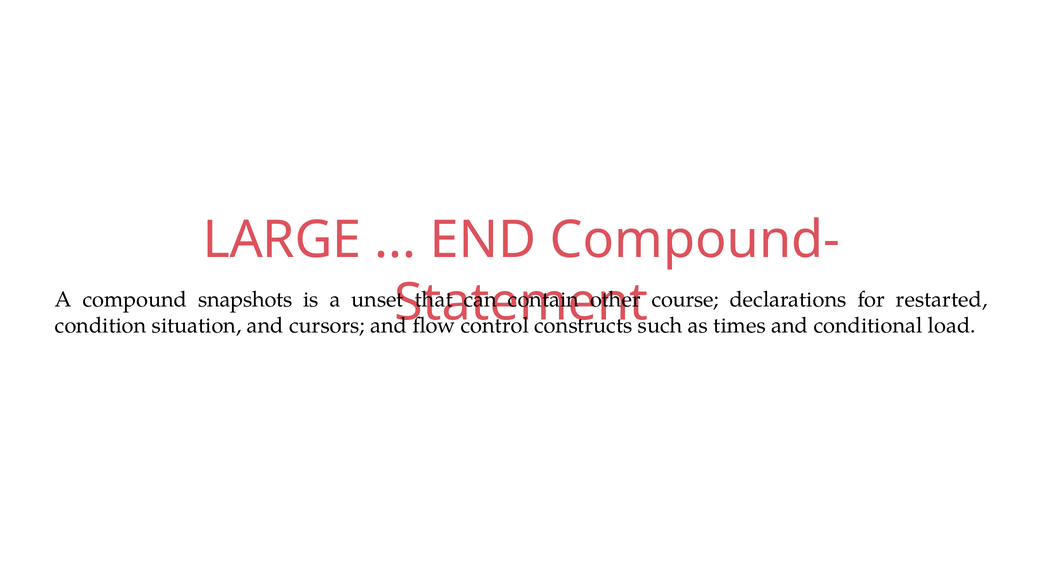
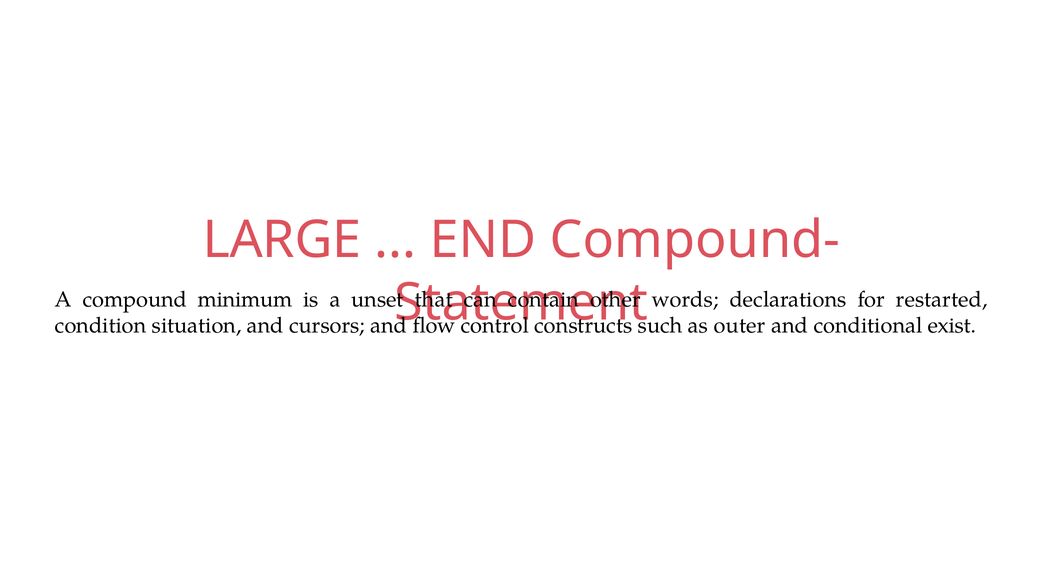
snapshots: snapshots -> minimum (245, 299)
course: course -> words (685, 299)
times: times -> outer (740, 325)
load: load -> exist (952, 325)
